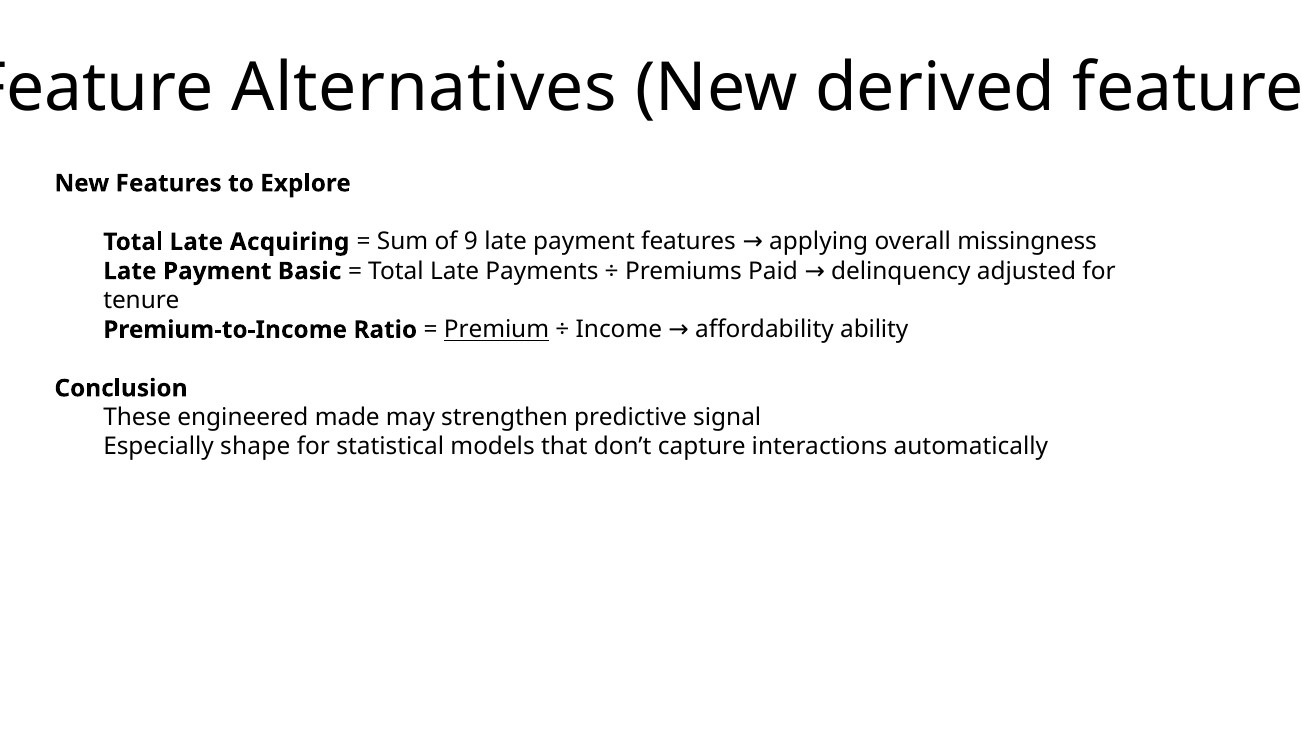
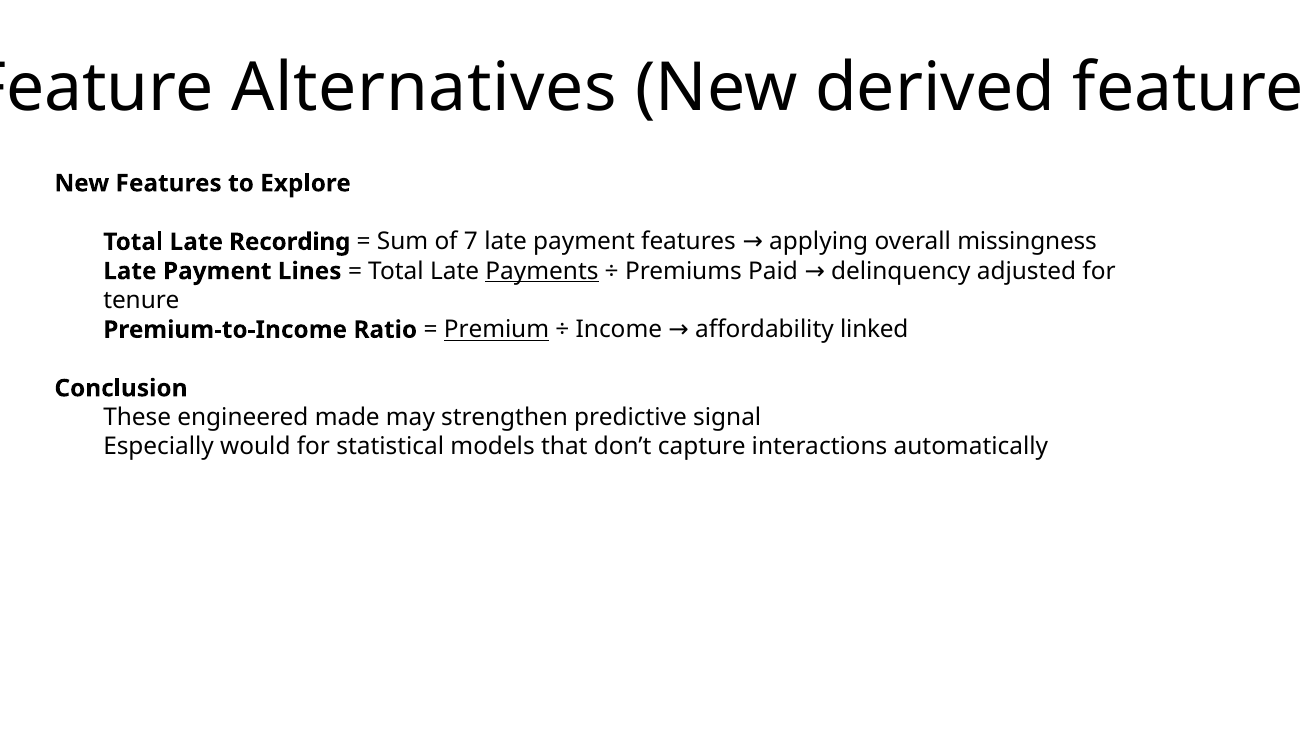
Acquiring: Acquiring -> Recording (290, 242)
9: 9 -> 7 (471, 242)
Basic: Basic -> Lines (310, 271)
Payments underline: none -> present (542, 271)
ability: ability -> linked (874, 330)
shape: shape -> would (255, 447)
